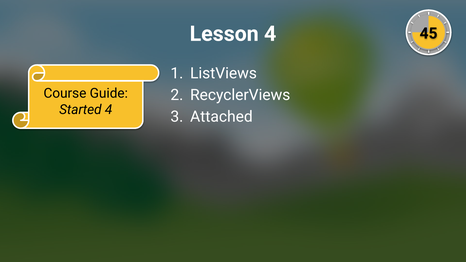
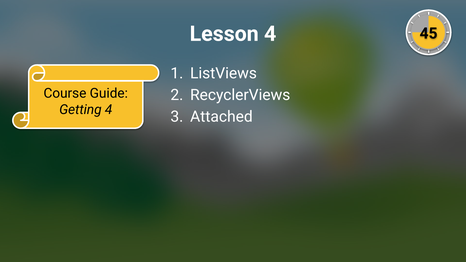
Started: Started -> Getting (80, 110)
